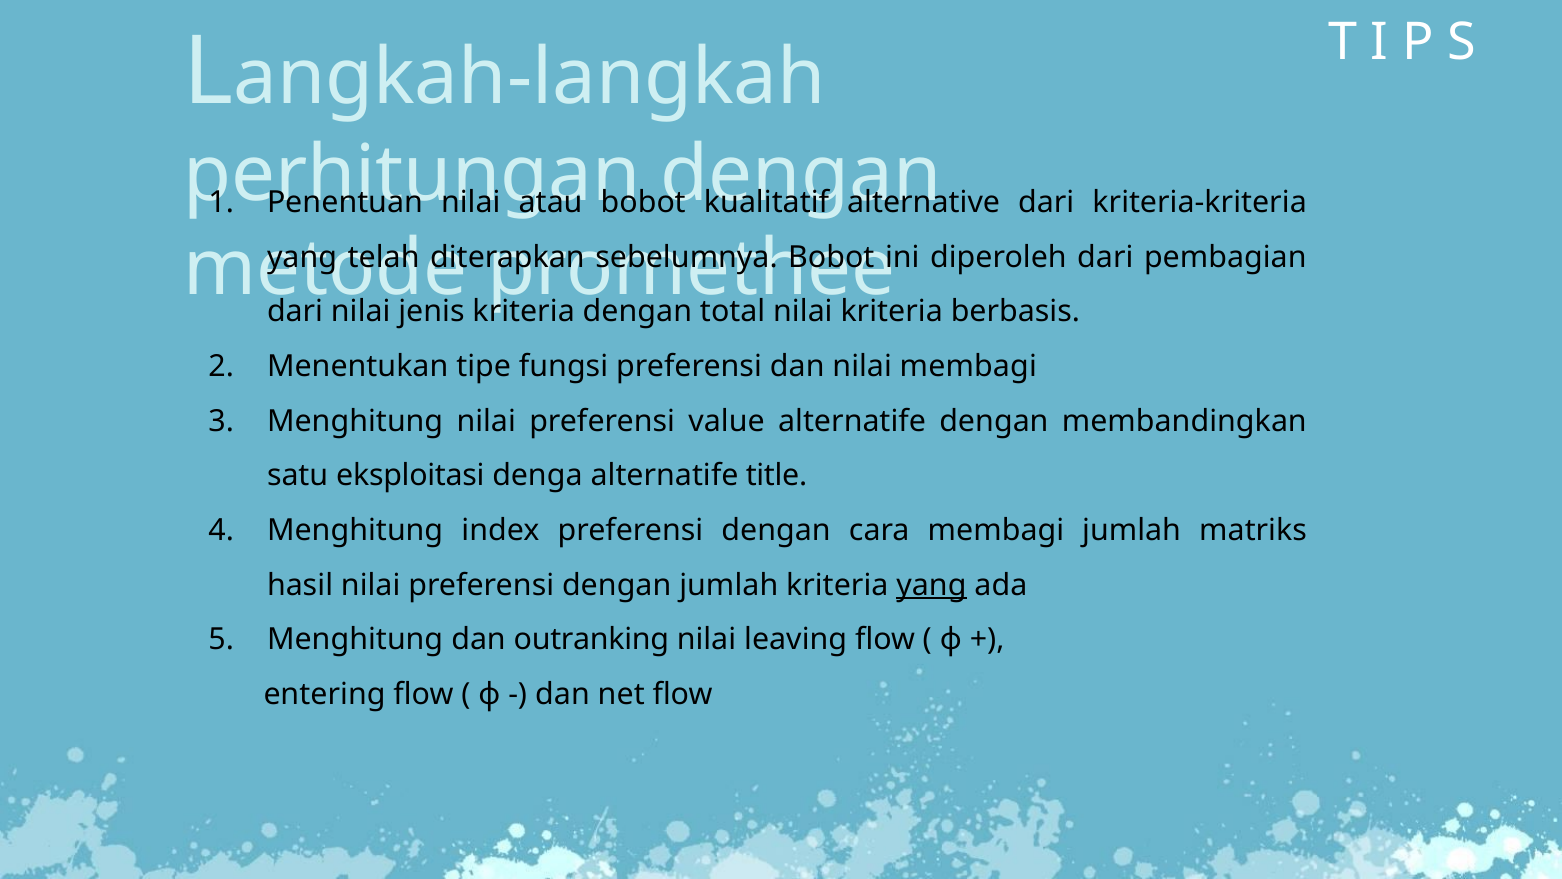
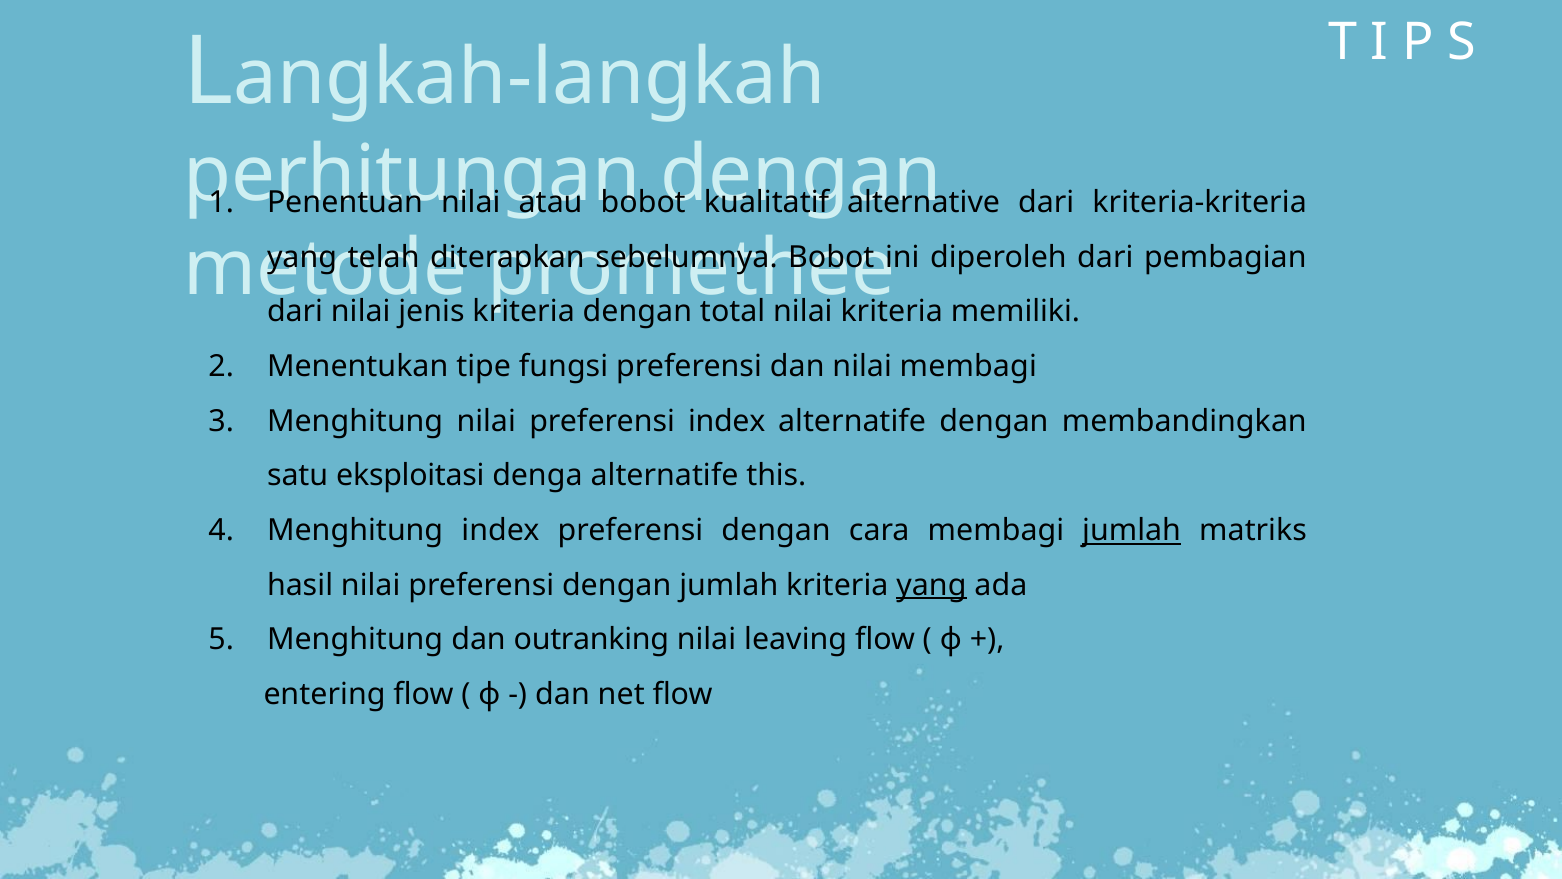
berbasis: berbasis -> memiliki (1015, 312)
preferensi value: value -> index (727, 421)
title: title -> this (776, 476)
jumlah underline: none -> present (1132, 530)
